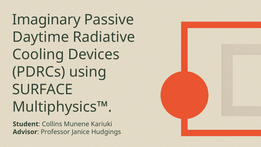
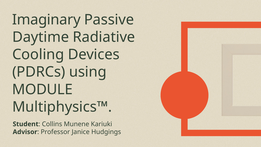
SURFACE: SURFACE -> MODULE (42, 89)
